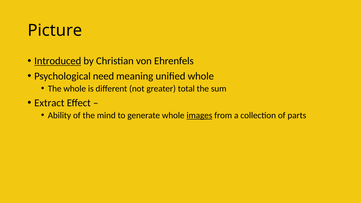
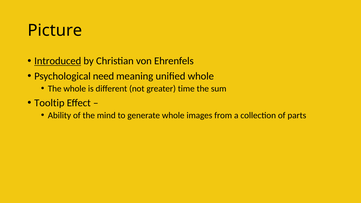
total: total -> time (186, 89)
Extract: Extract -> Tooltip (49, 103)
images underline: present -> none (199, 115)
